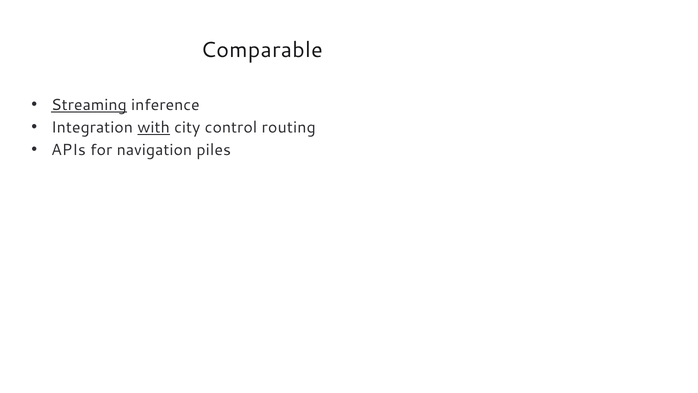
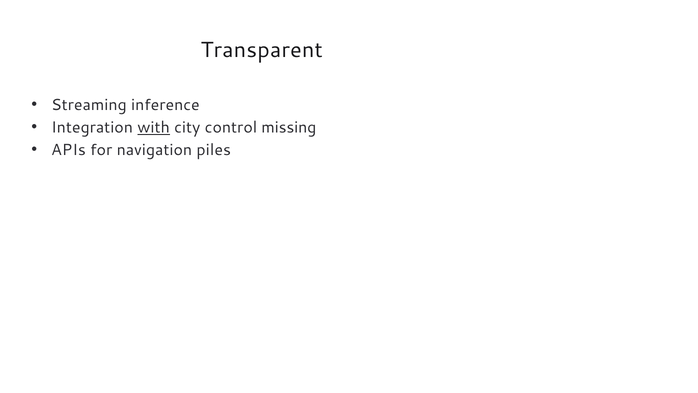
Comparable: Comparable -> Transparent (262, 50)
Streaming underline: present -> none (89, 105)
routing: routing -> missing (289, 127)
